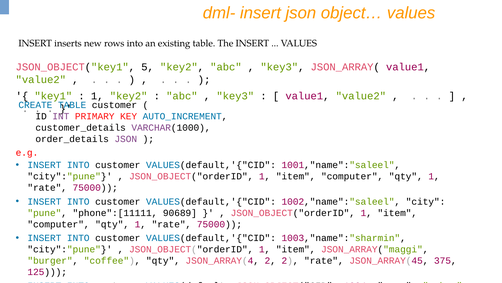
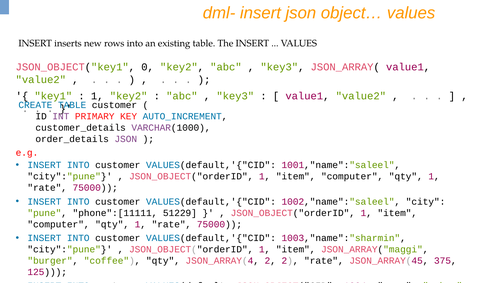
5: 5 -> 0 (148, 67)
90689: 90689 -> 51229 (180, 213)
